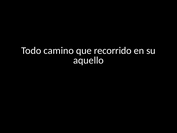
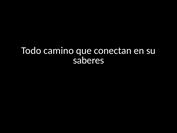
recorrido: recorrido -> conectan (113, 51)
aquello: aquello -> saberes (89, 60)
